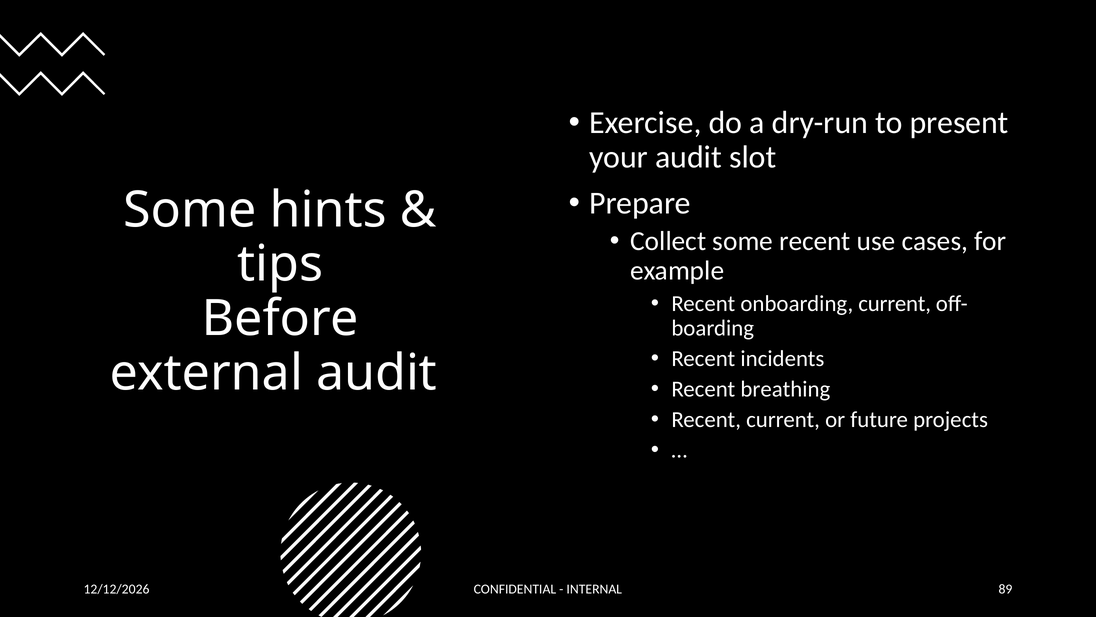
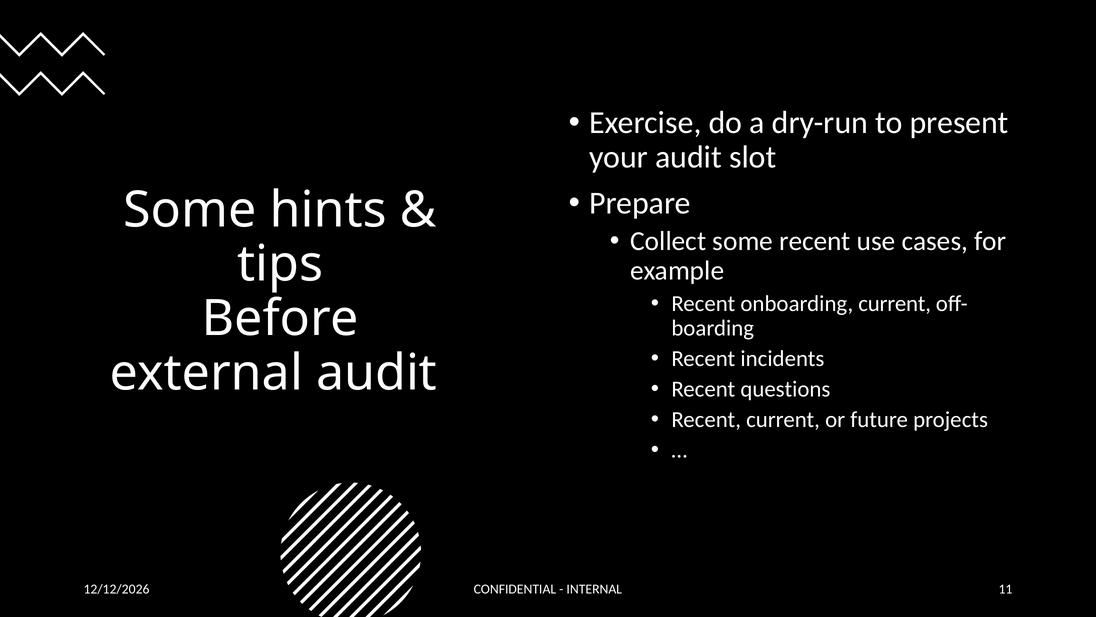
breathing: breathing -> questions (785, 389)
89: 89 -> 11 (1005, 589)
